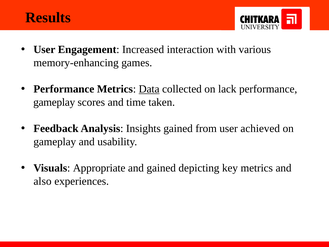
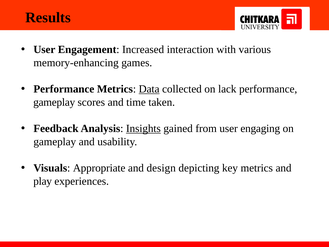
Insights underline: none -> present (143, 128)
achieved: achieved -> engaging (260, 128)
and gained: gained -> design (161, 168)
also: also -> play (43, 181)
